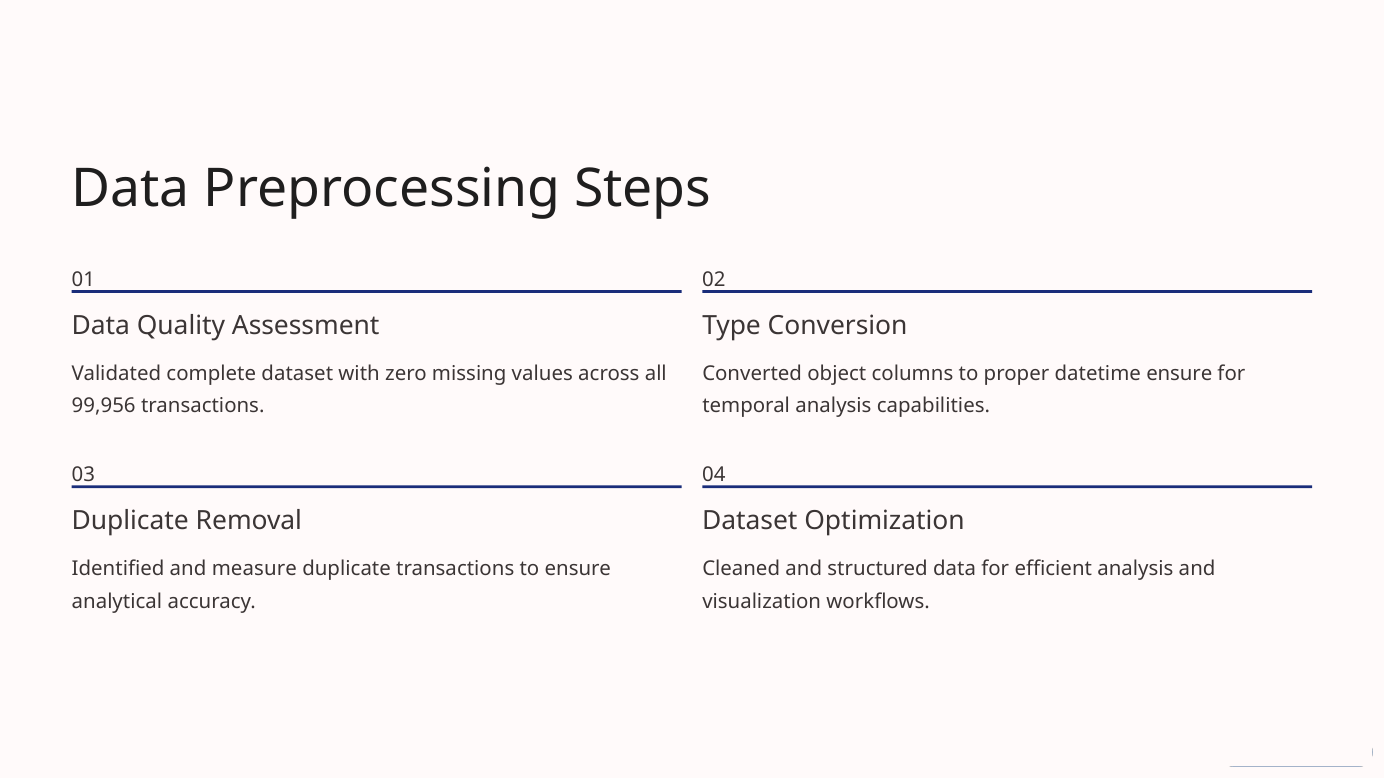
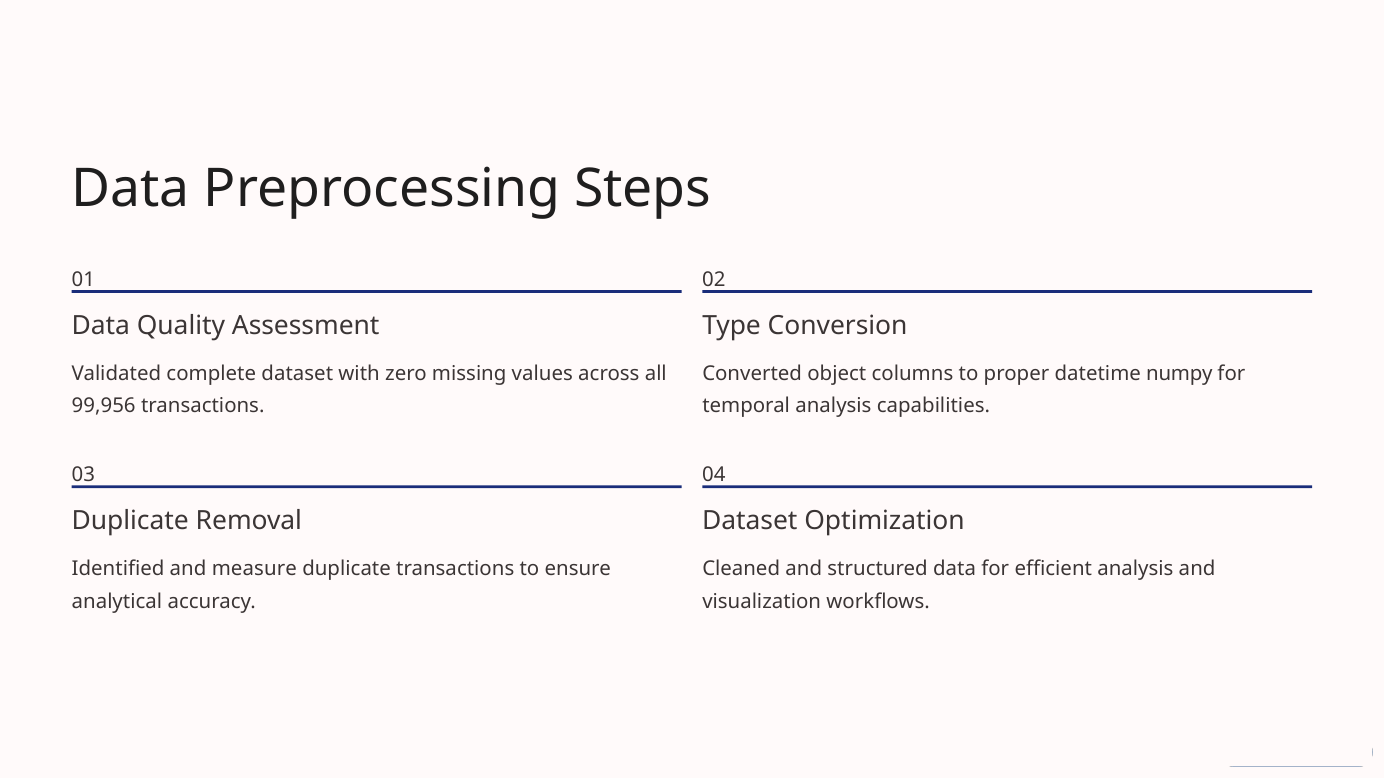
datetime ensure: ensure -> numpy (1179, 374)
